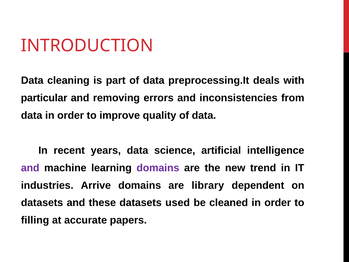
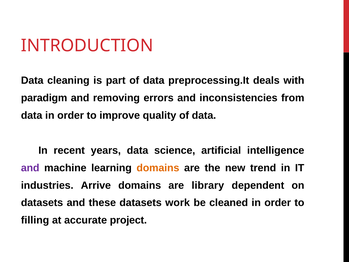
particular: particular -> paradigm (44, 98)
domains colour: purple -> orange (158, 168)
used: used -> work (178, 203)
papers: papers -> project (128, 220)
